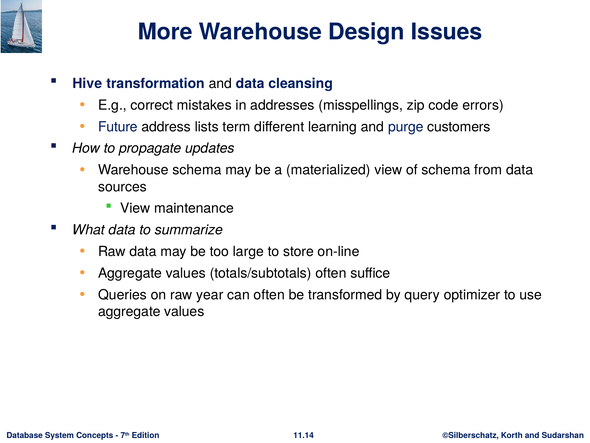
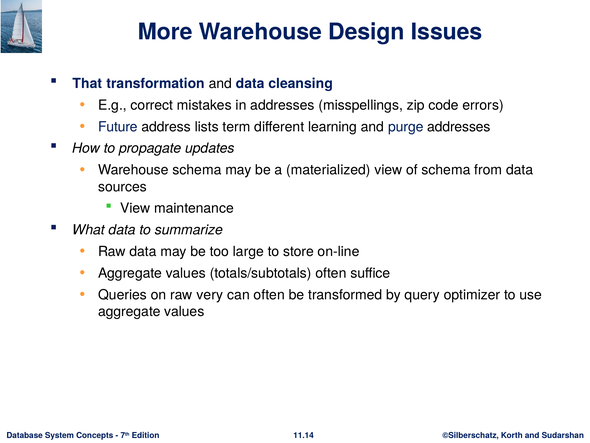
Hive: Hive -> That (87, 83)
purge customers: customers -> addresses (459, 127)
year: year -> very (210, 295)
